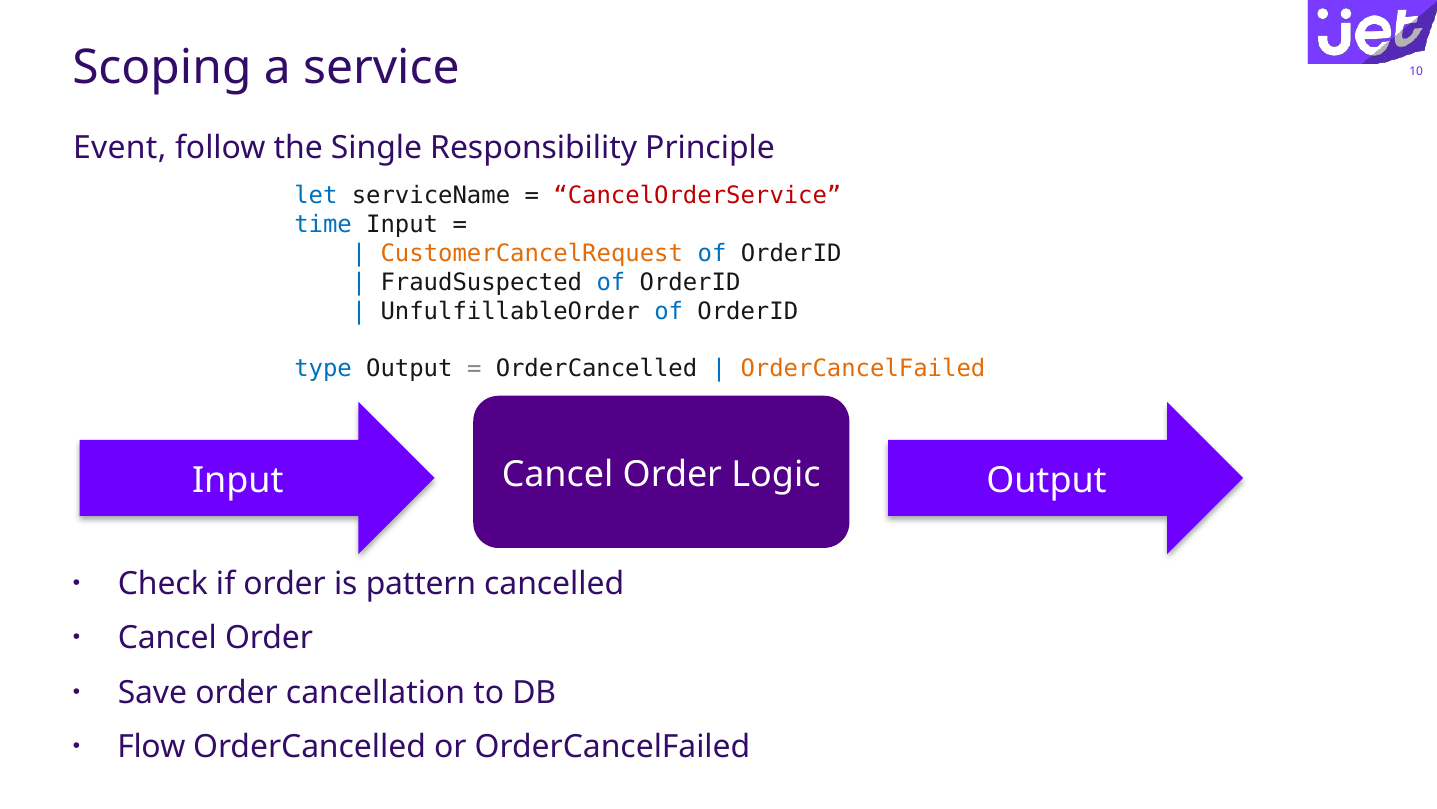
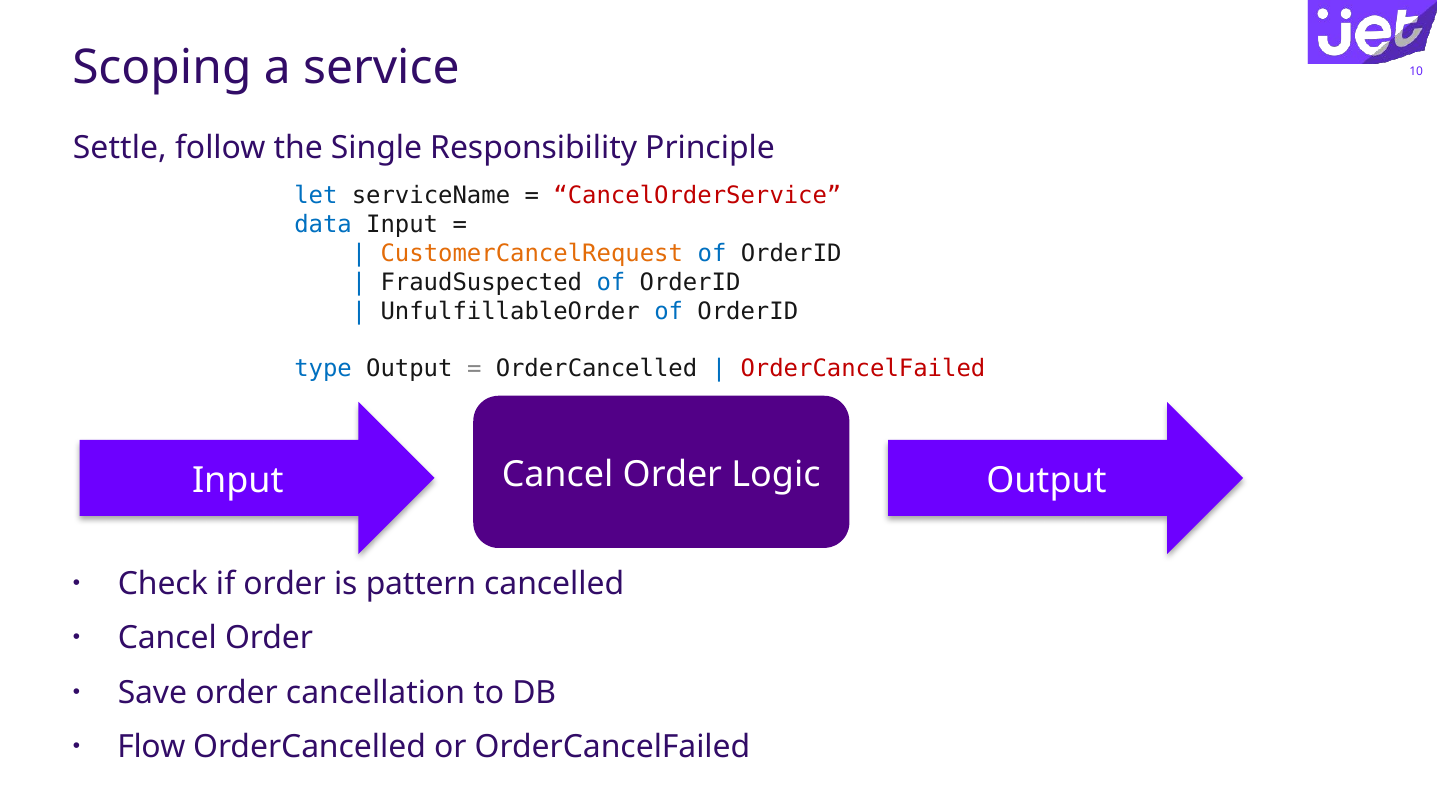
Event: Event -> Settle (120, 148)
time: time -> data (323, 225)
OrderCancelFailed colour: orange -> red (863, 368)
